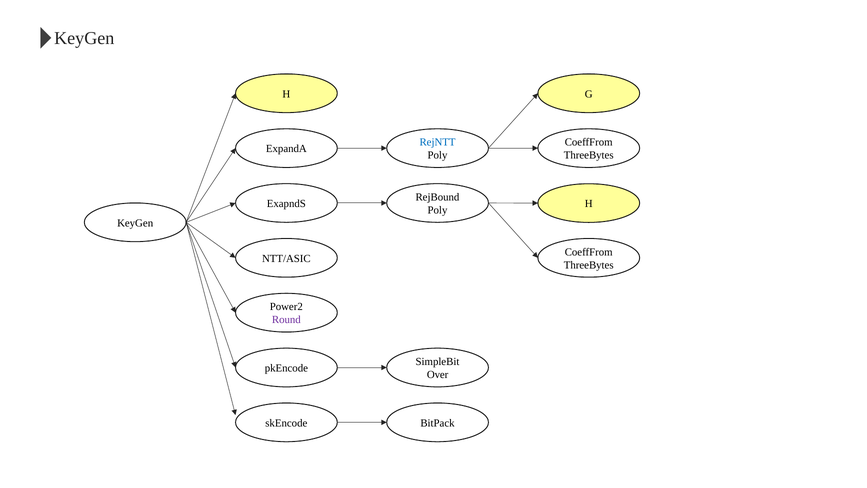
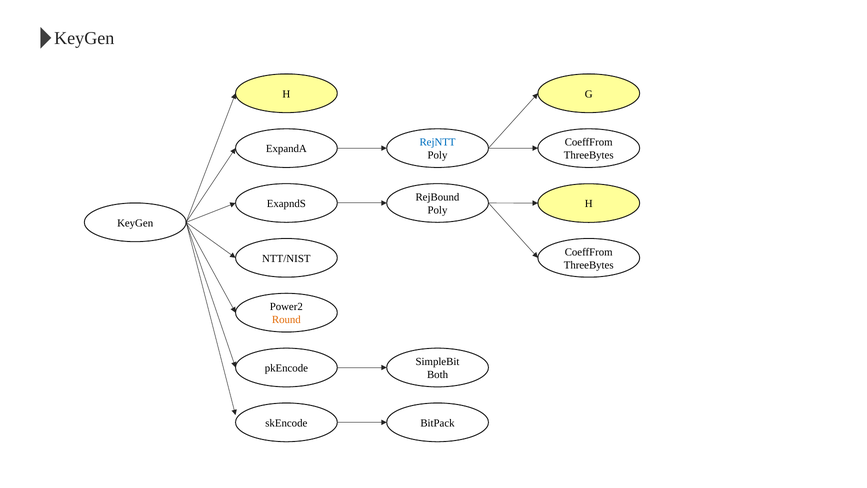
NTT/ASIC: NTT/ASIC -> NTT/NIST (286, 258)
Round colour: purple -> orange (286, 320)
Over: Over -> Both (438, 375)
